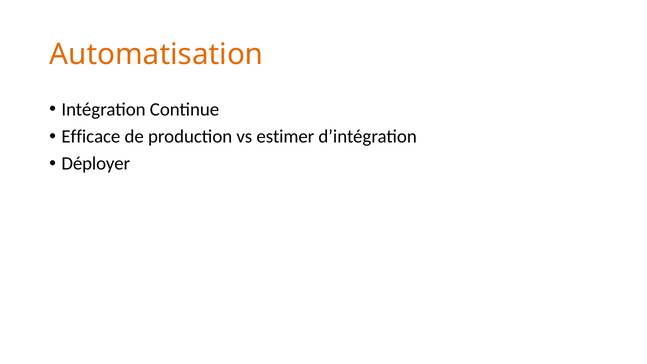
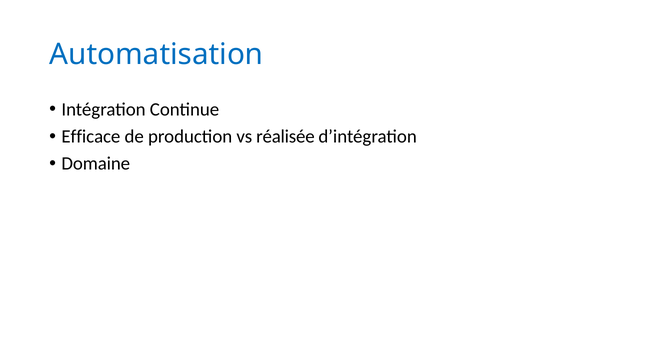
Automatisation colour: orange -> blue (156, 54)
estimer: estimer -> réalisée (285, 137)
Déployer: Déployer -> Domaine (96, 164)
